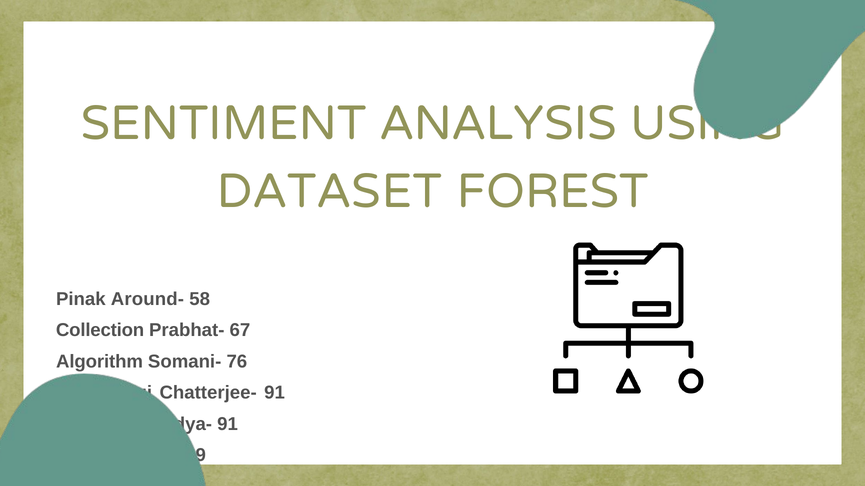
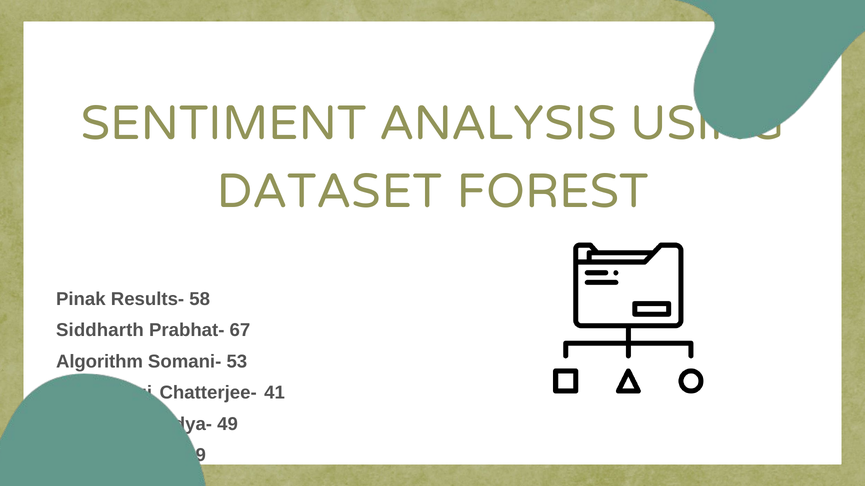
Around-: Around- -> Results- (148, 299)
Collection: Collection -> Siddharth (100, 331)
76: 76 -> 53 (237, 362)
91: 91 -> 41 (275, 393)
91: 91 -> 49 (228, 425)
